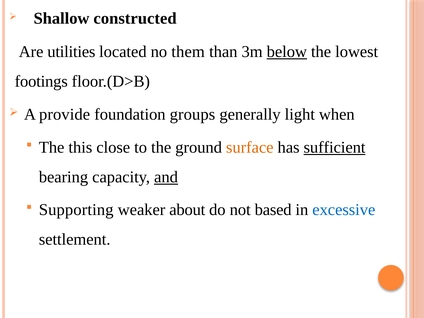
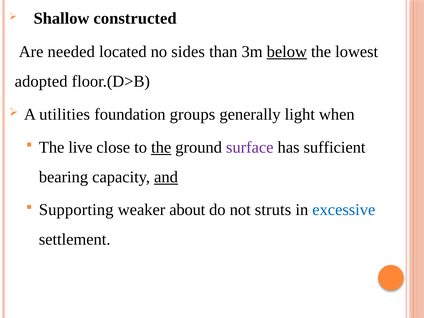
utilities: utilities -> needed (71, 52)
them: them -> sides (188, 52)
footings: footings -> adopted (41, 81)
provide: provide -> utilities (65, 114)
this: this -> live (80, 147)
the underline: none -> present (161, 147)
surface colour: orange -> purple (250, 147)
sufficient underline: present -> none (335, 147)
based: based -> struts (273, 210)
